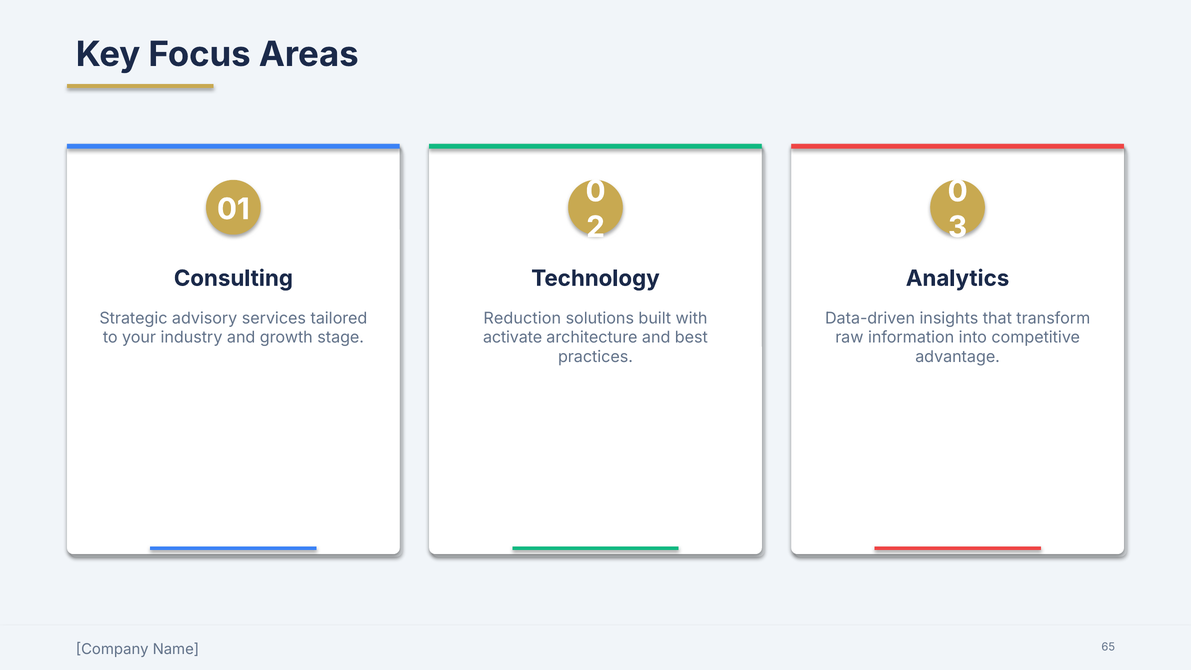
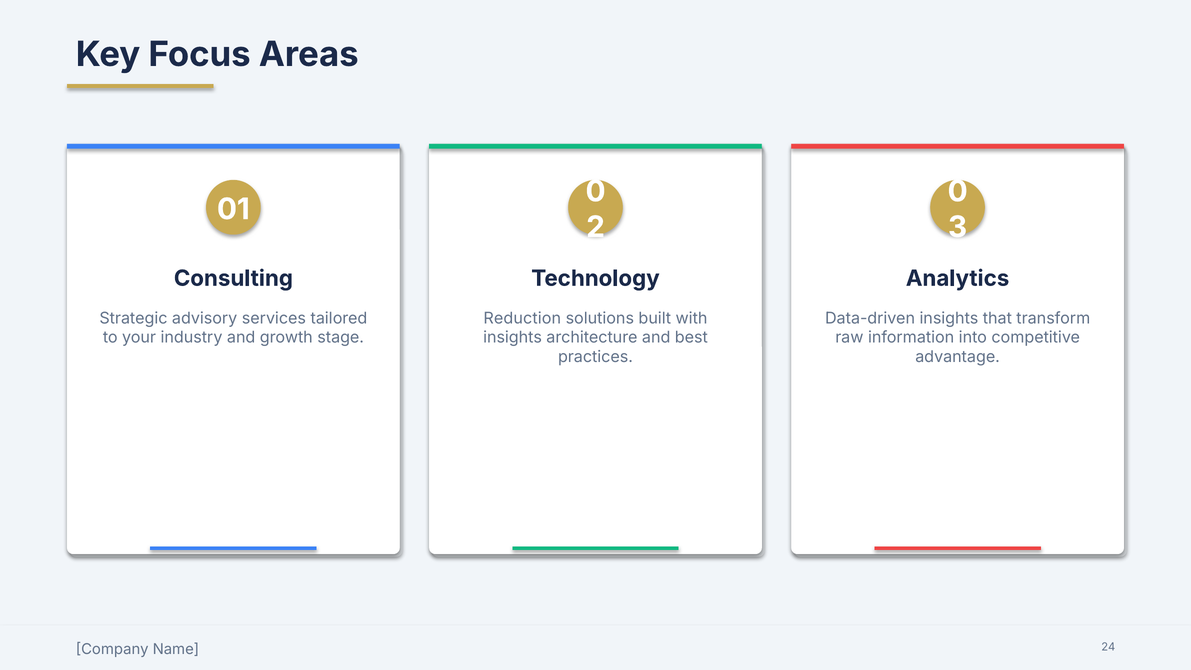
activate: activate -> insights (513, 338)
65: 65 -> 24 (1108, 647)
